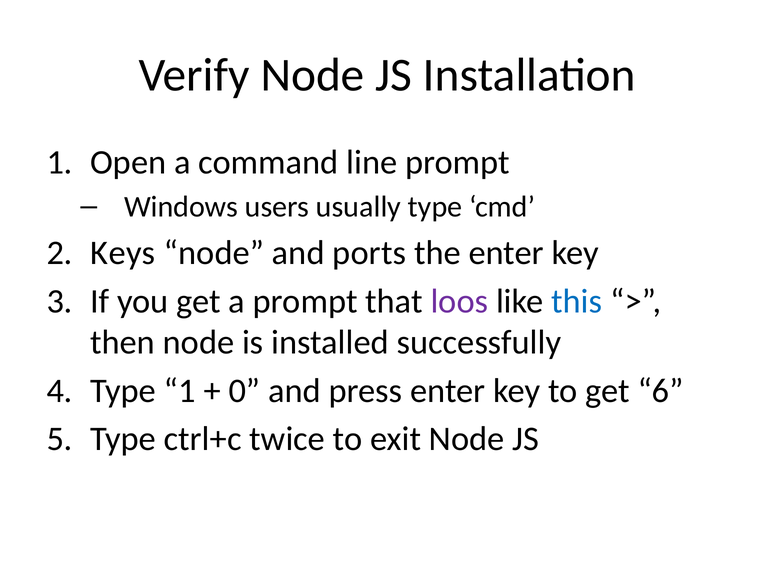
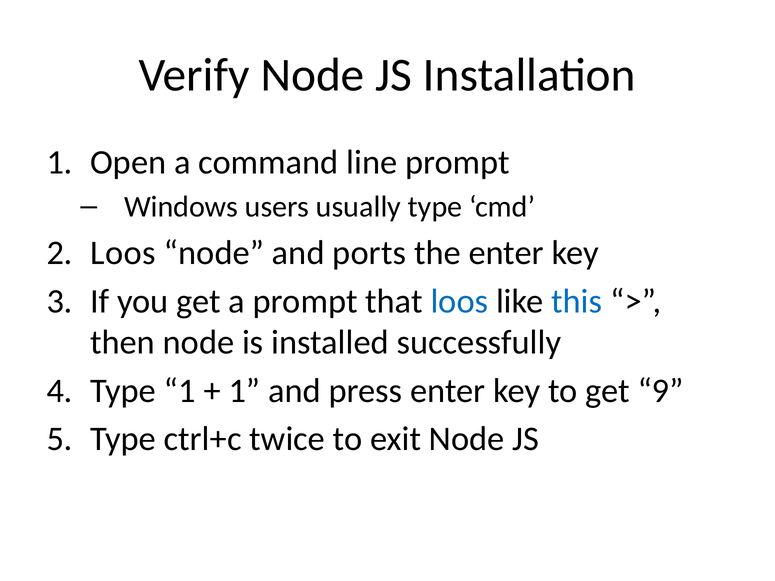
2 Keys: Keys -> Loos (123, 253)
loos colour: purple -> blue (459, 301)
0: 0 -> 1 (244, 391)
6: 6 -> 9 (661, 391)
